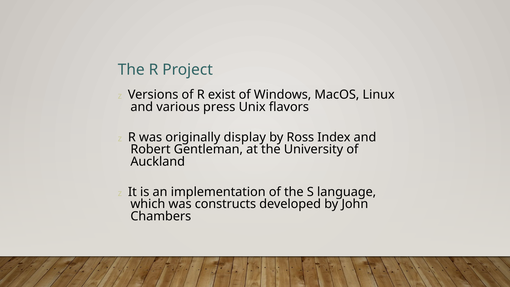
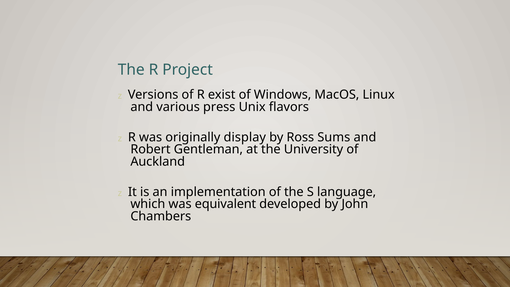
Index: Index -> Sums (334, 137)
constructs: constructs -> equivalent (225, 204)
